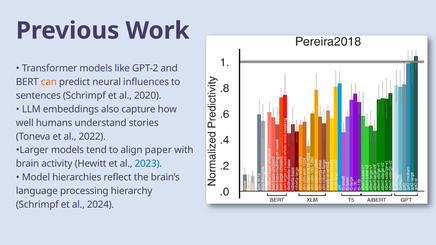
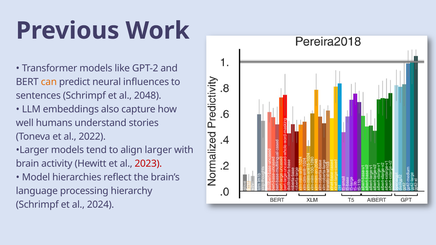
2020: 2020 -> 2048 (148, 96)
align paper: paper -> larger (158, 150)
2023 colour: blue -> red (148, 164)
